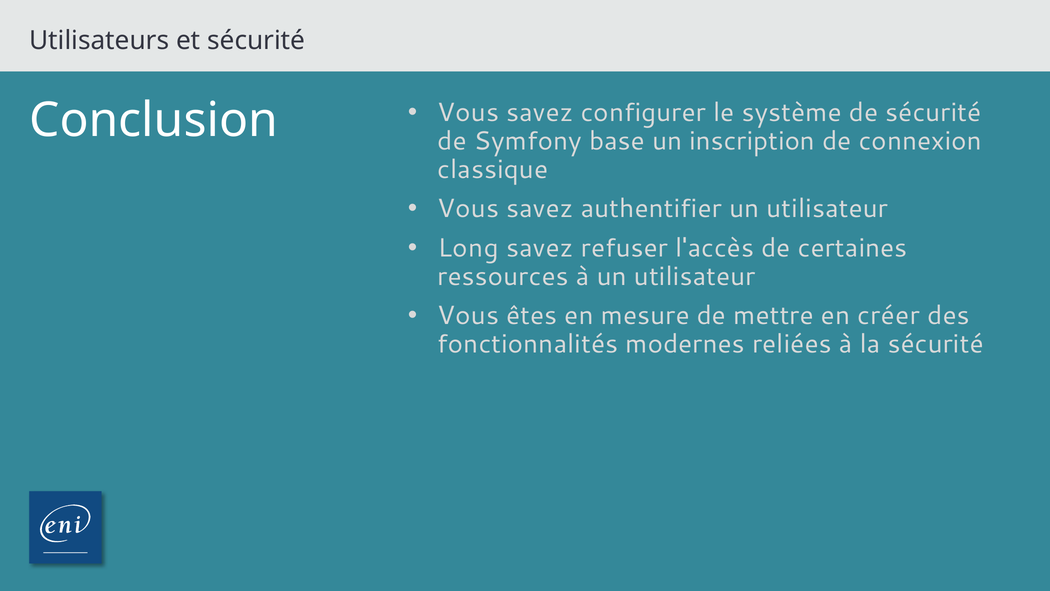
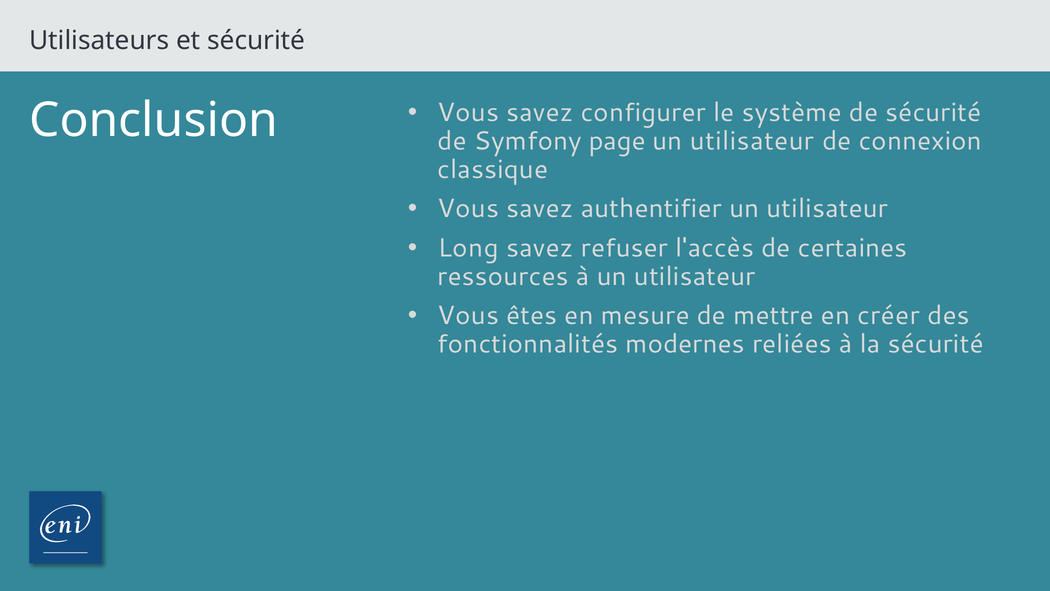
base: base -> page (617, 141)
inscription: inscription -> utilisateur (752, 141)
